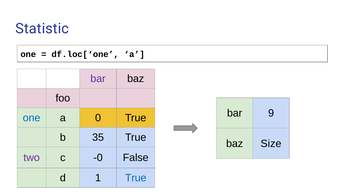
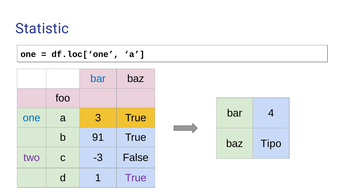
bar colour: purple -> blue (98, 79)
9: 9 -> 4 (271, 113)
0: 0 -> 3 (98, 118)
35: 35 -> 91 (98, 137)
Size: Size -> Tipo (271, 144)
-0: -0 -> -3 (98, 158)
True colour: blue -> purple (136, 178)
